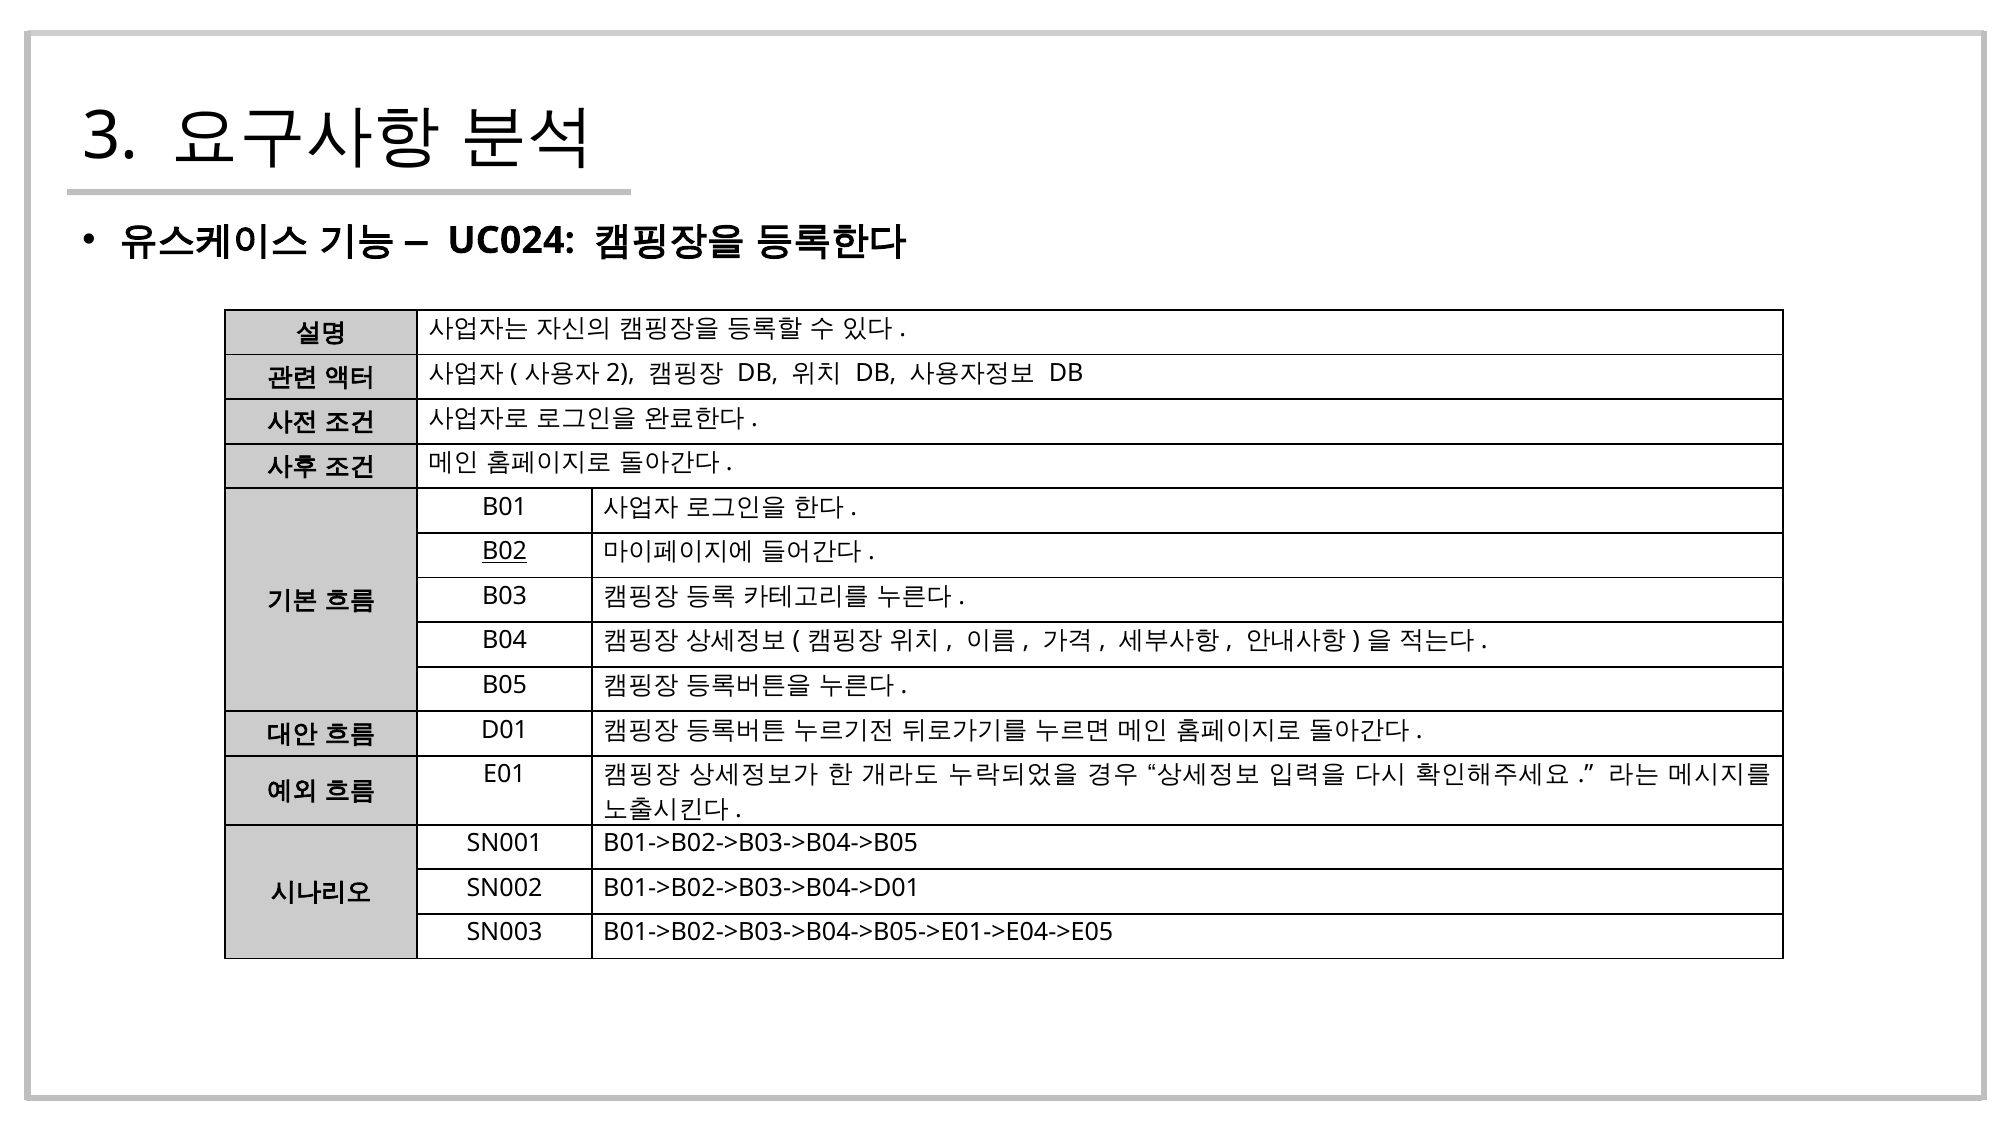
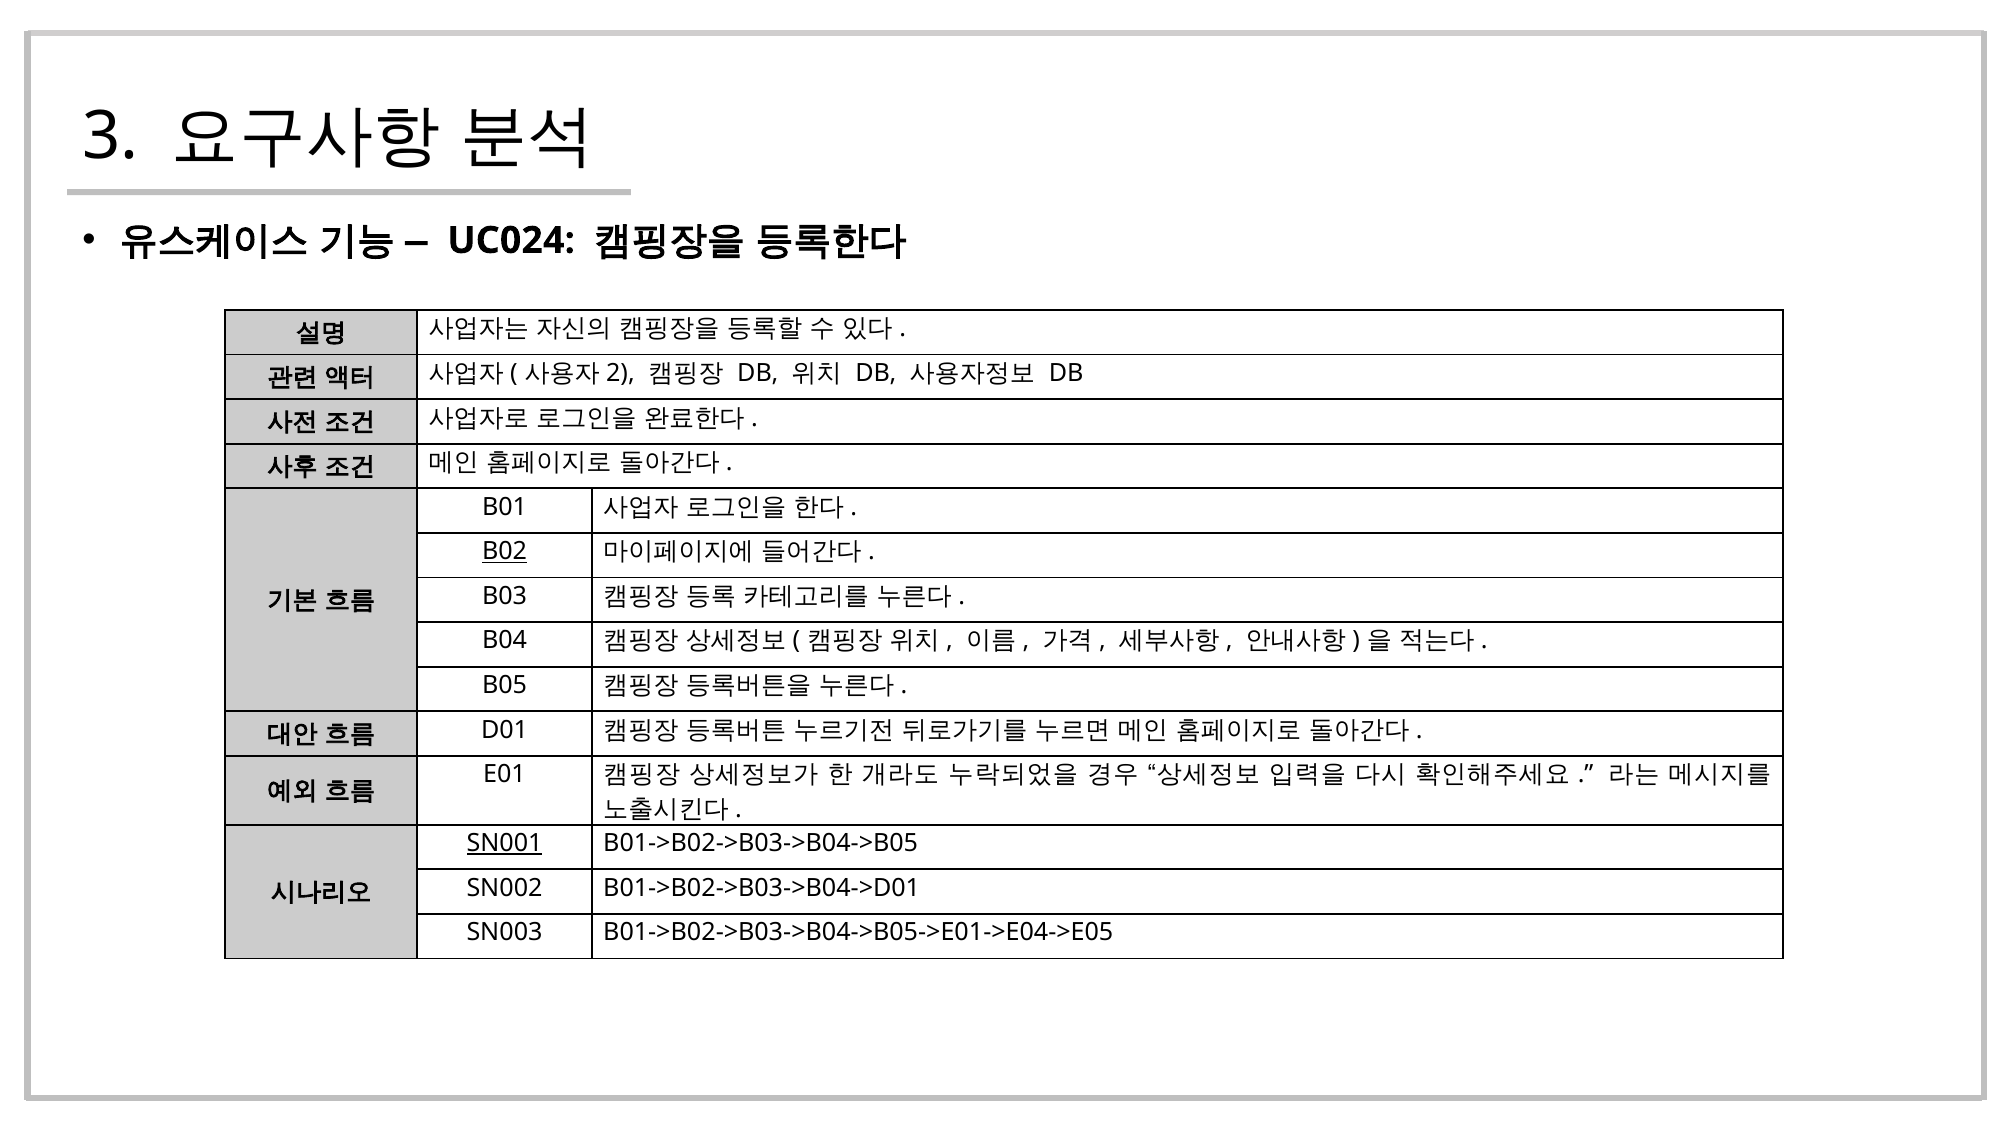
SN001 underline: none -> present (505, 843)
